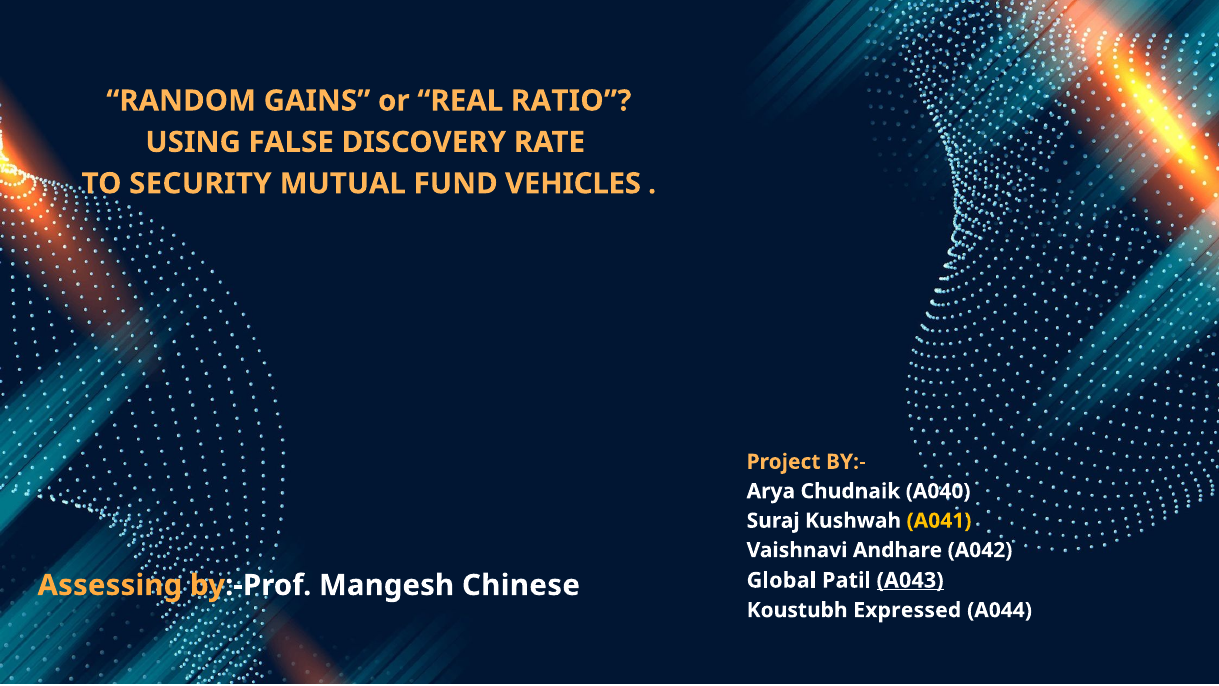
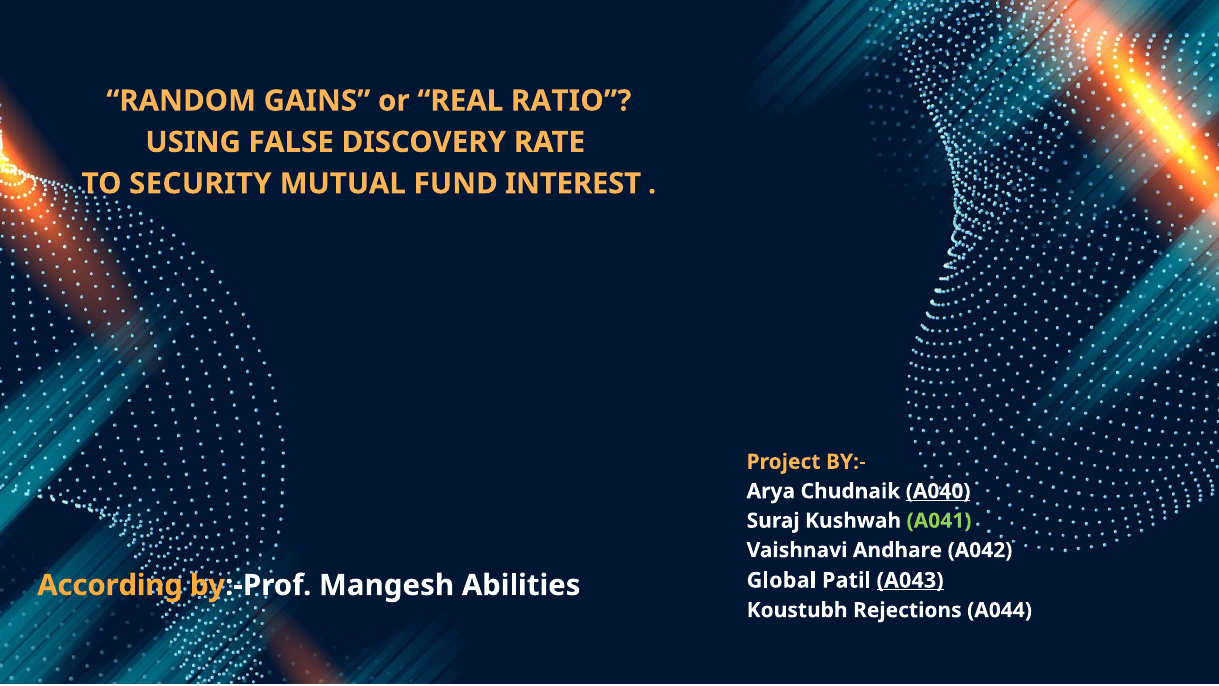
VEHICLES: VEHICLES -> INTEREST (573, 184)
A040 underline: none -> present (938, 491)
A041 colour: yellow -> light green (939, 521)
Assessing: Assessing -> According (110, 585)
Chinese: Chinese -> Abilities (521, 585)
Expressed: Expressed -> Rejections (907, 610)
